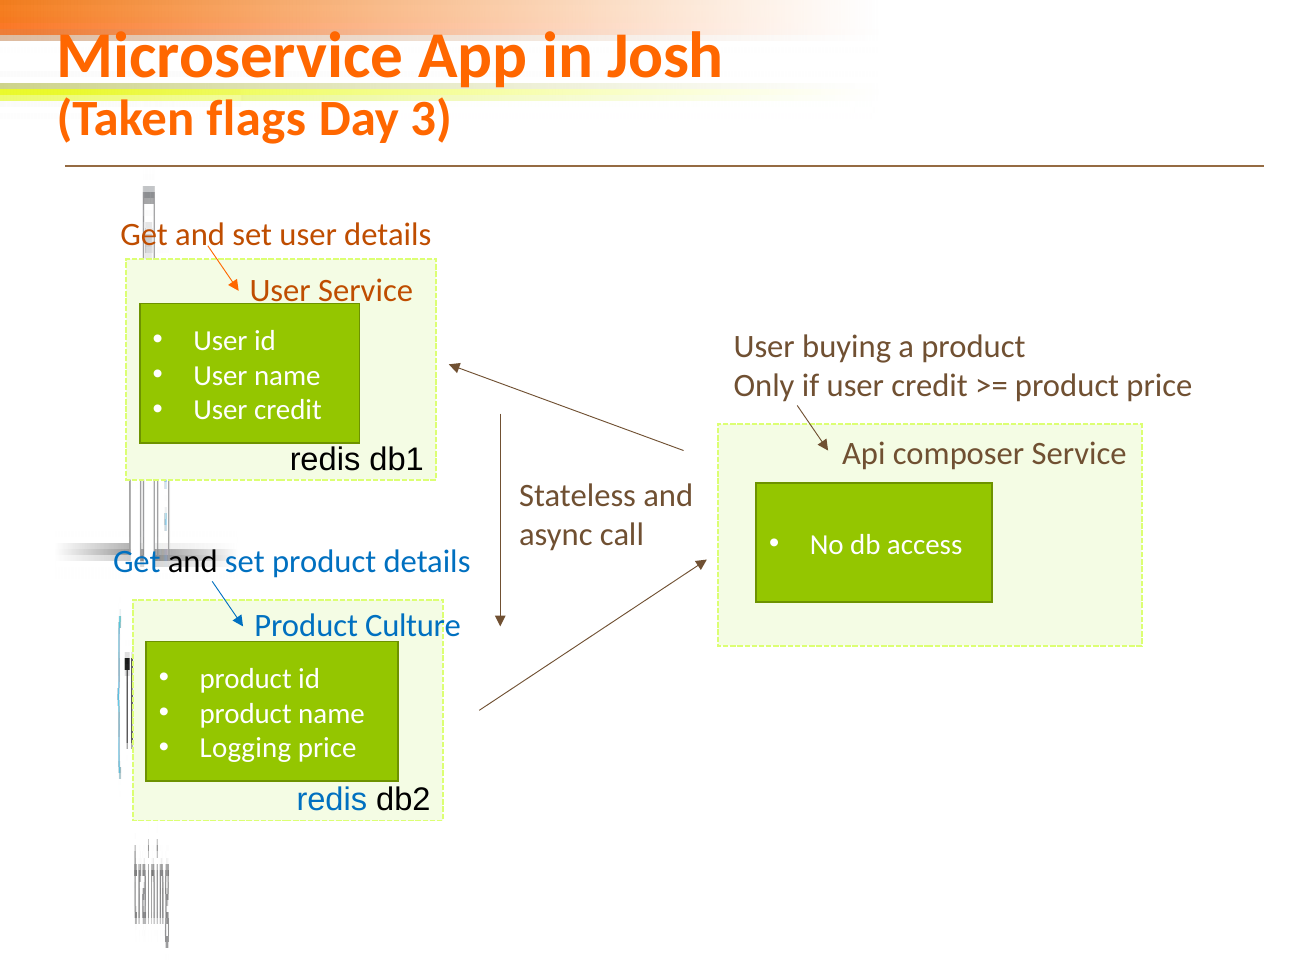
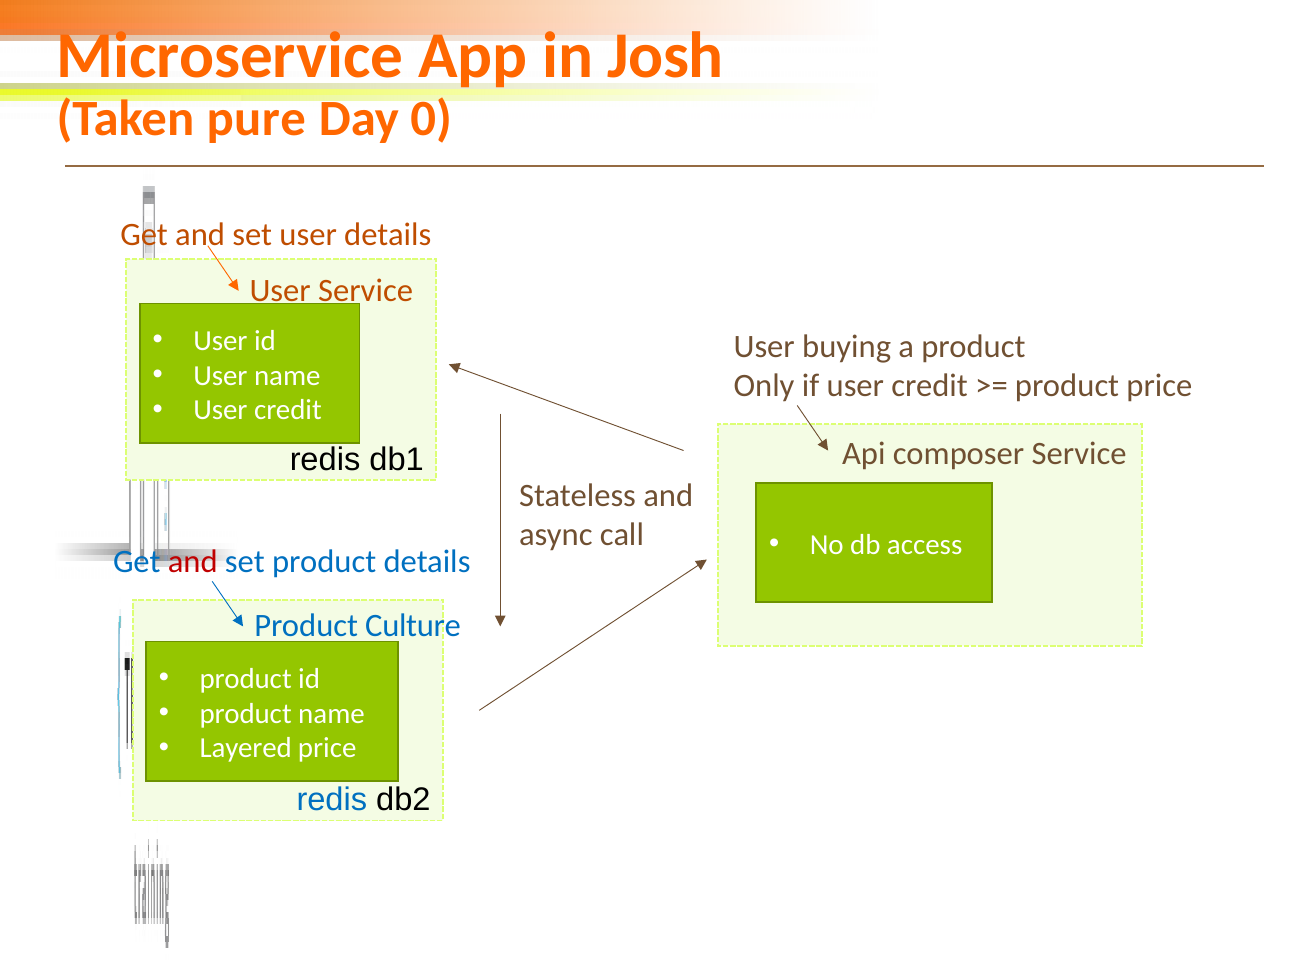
flags: flags -> pure (256, 119)
3: 3 -> 0 (431, 119)
and colour: black -> red (193, 561)
Logging: Logging -> Layered (246, 748)
